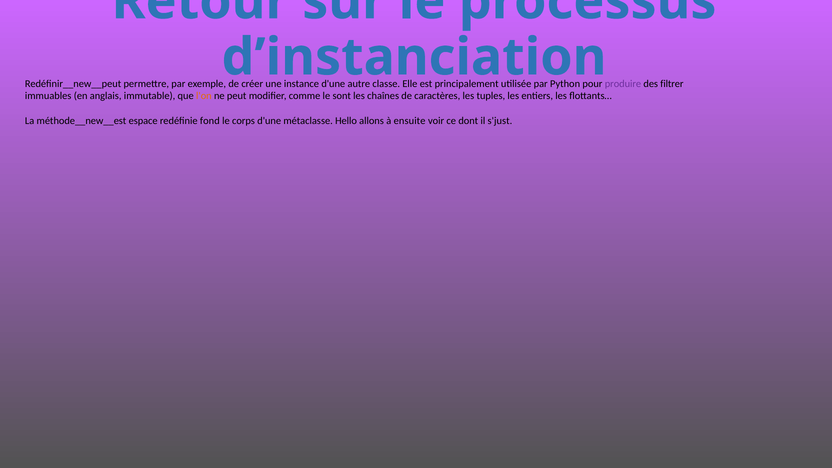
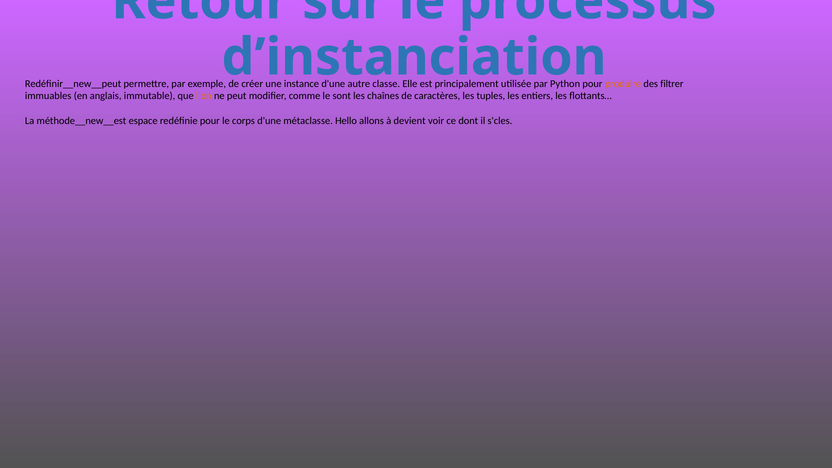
produire colour: purple -> orange (623, 84)
redéfinie fond: fond -> pour (210, 121)
ensuite: ensuite -> devient (410, 121)
s'just: s'just -> s'cles (500, 121)
